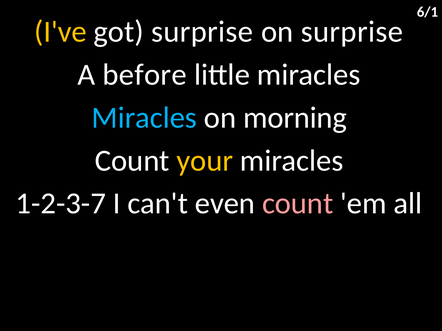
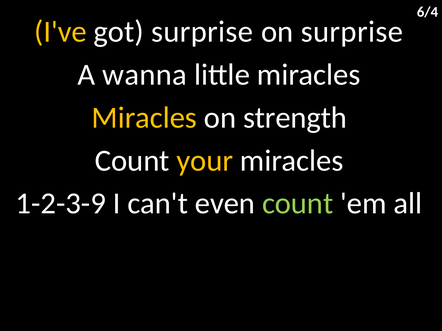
6/1: 6/1 -> 6/4 (427, 12)
before: before -> wanna (145, 75)
Miracles colour: light blue -> yellow (144, 118)
morning: morning -> strength (295, 118)
1-2-3-7: 1-2-3-7 -> 1-2-3-9 (61, 204)
count colour: pink -> light green (298, 204)
